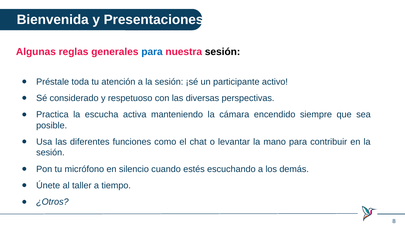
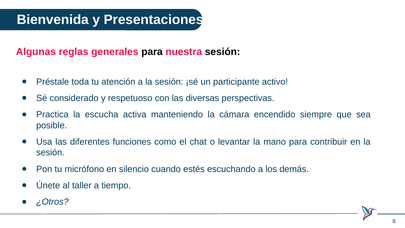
para colour: blue -> black (152, 52)
